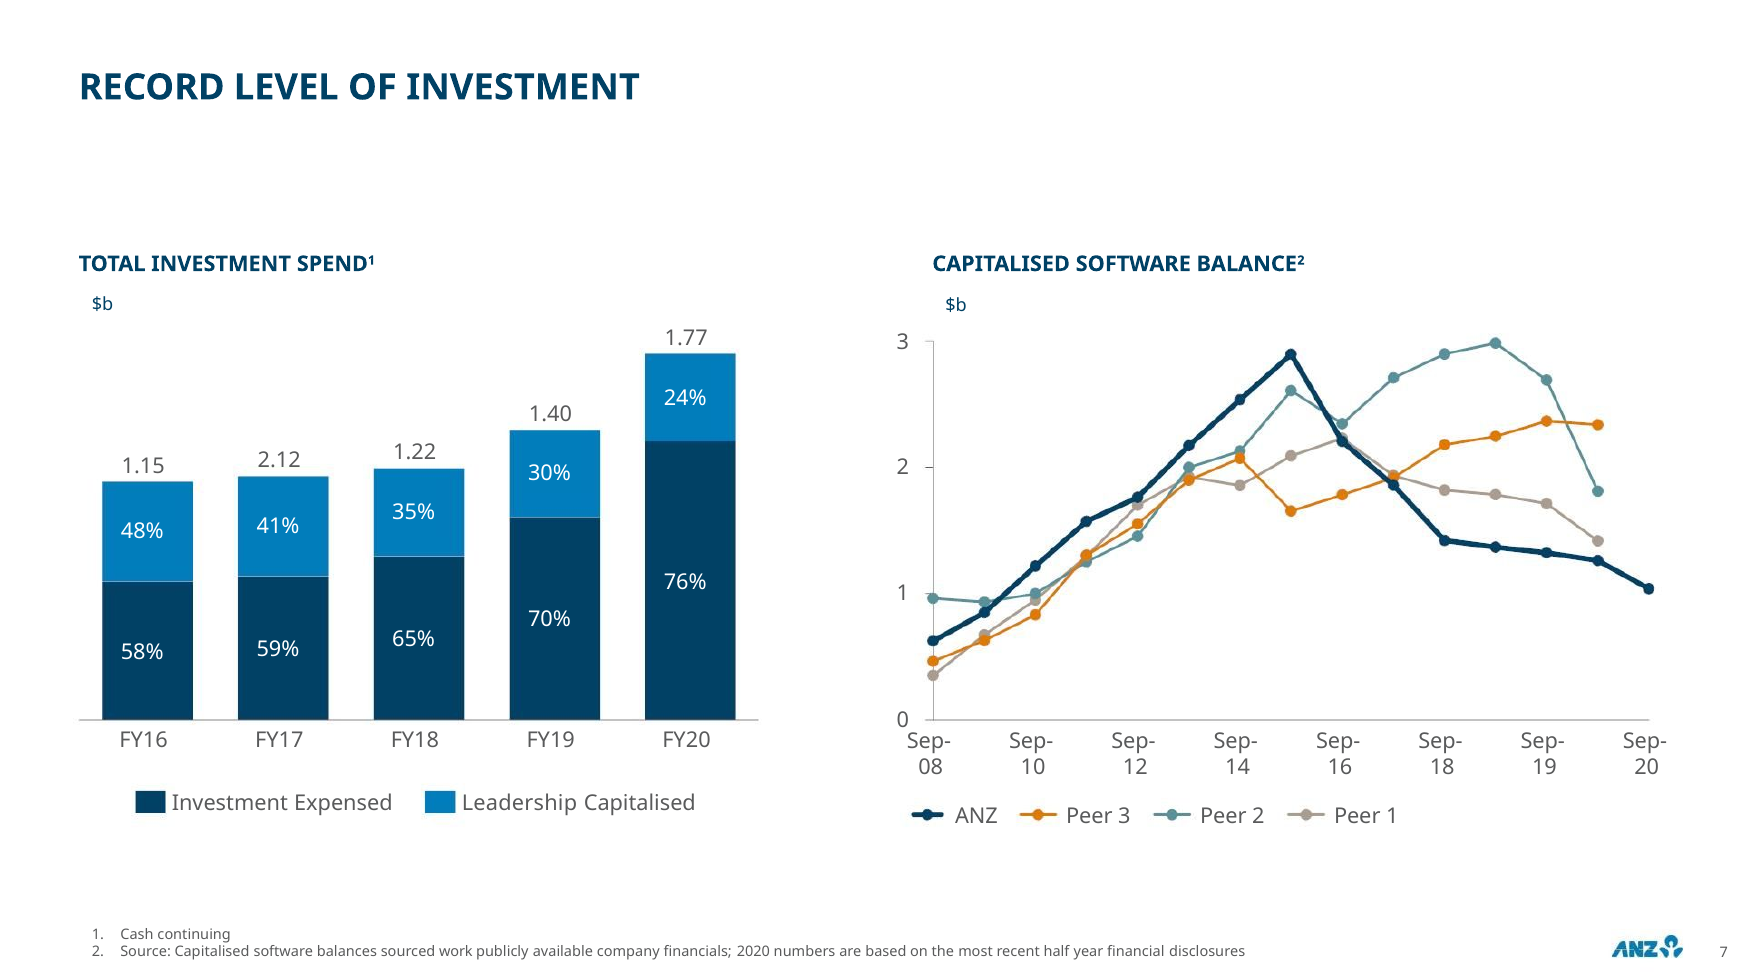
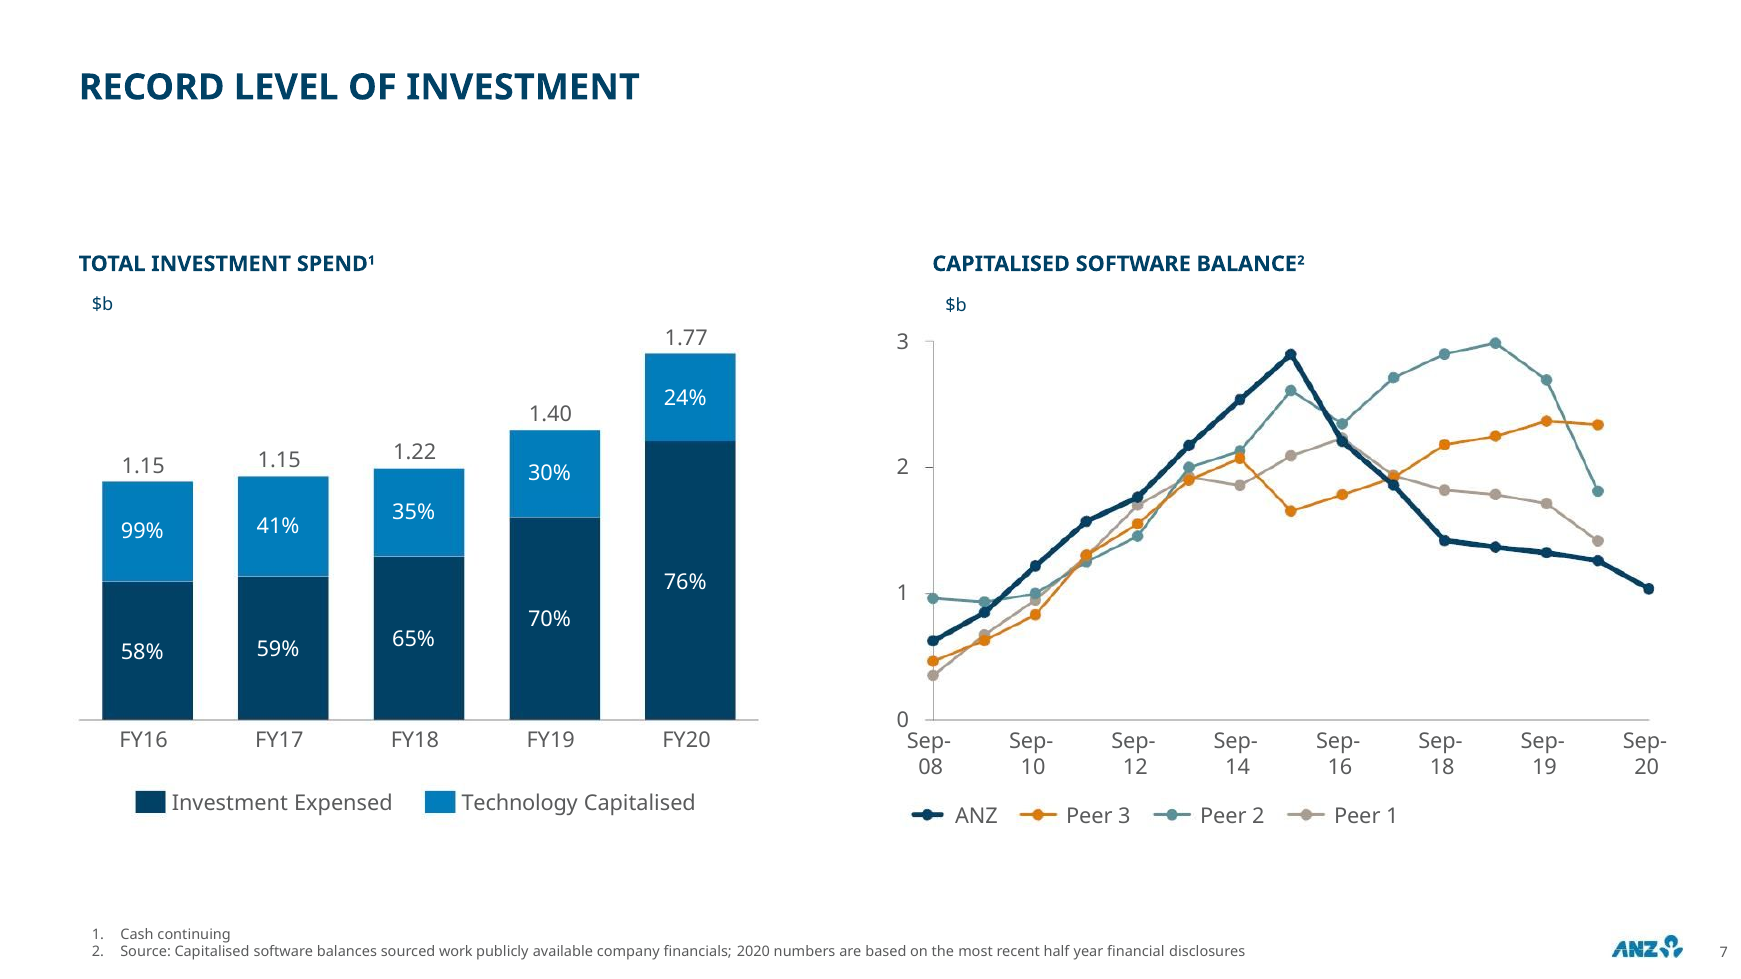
2.12: 2.12 -> 1.15 (279, 461)
48%: 48% -> 99% (142, 532)
Leadership: Leadership -> Technology (520, 804)
